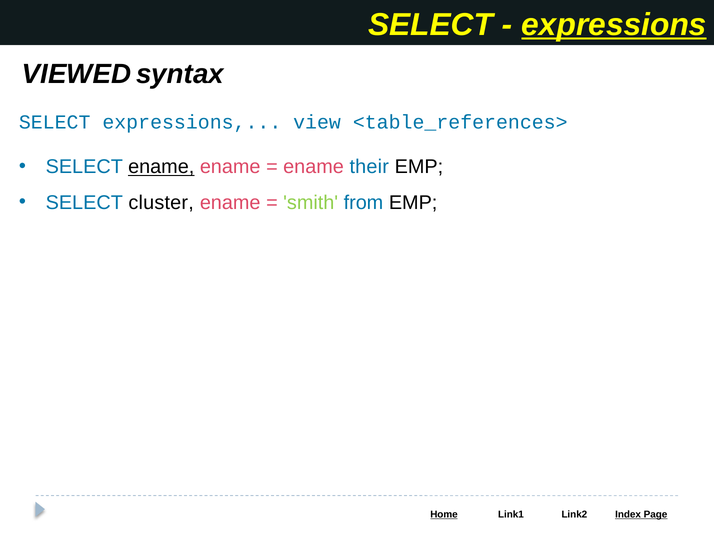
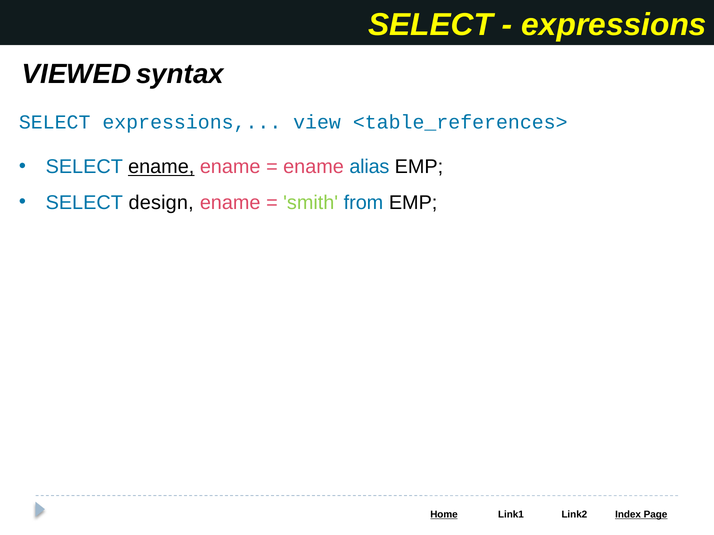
expressions underline: present -> none (614, 25)
their: their -> alias (369, 167)
cluster: cluster -> design (161, 203)
